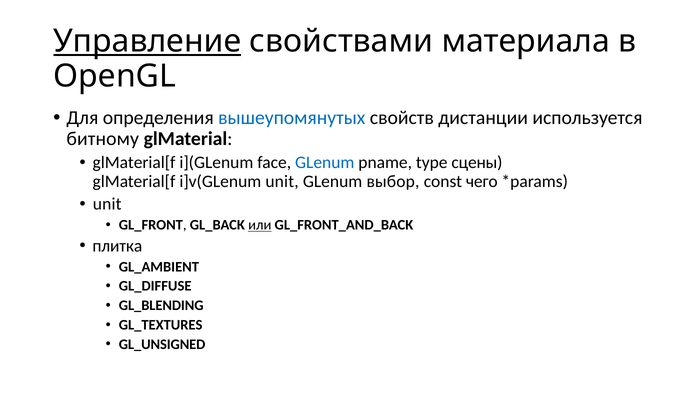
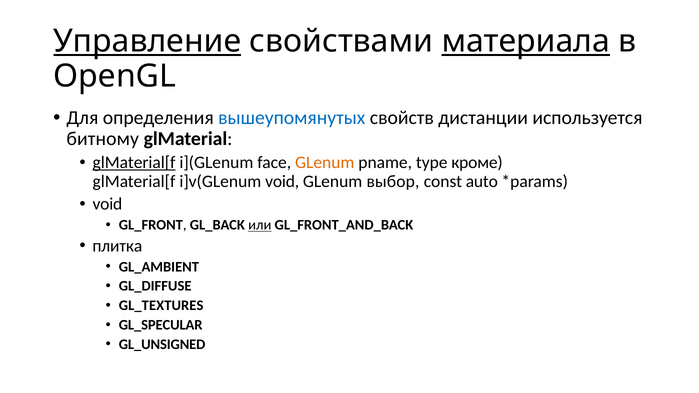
материала underline: none -> present (526, 41)
glMaterial[f underline: none -> present (134, 163)
GLenum colour: blue -> orange (325, 163)
сцены: сцены -> кроме (477, 163)
i]v(GLenum unit: unit -> void (282, 182)
чего: чего -> auto (482, 182)
unit: unit -> void (107, 204)
GL_BLENDING: GL_BLENDING -> GL_TEXTURES (161, 306)
GL_TEXTURES: GL_TEXTURES -> GL_SPECULAR (161, 325)
